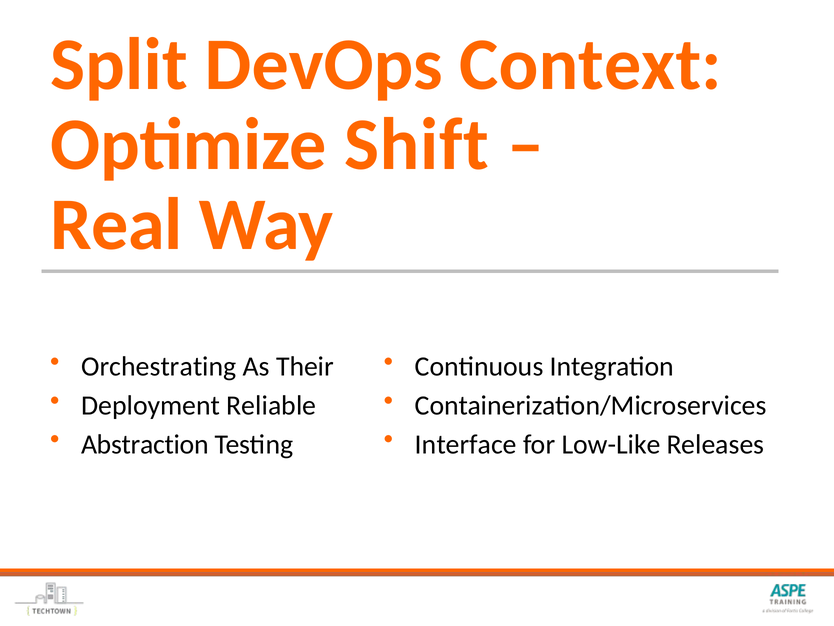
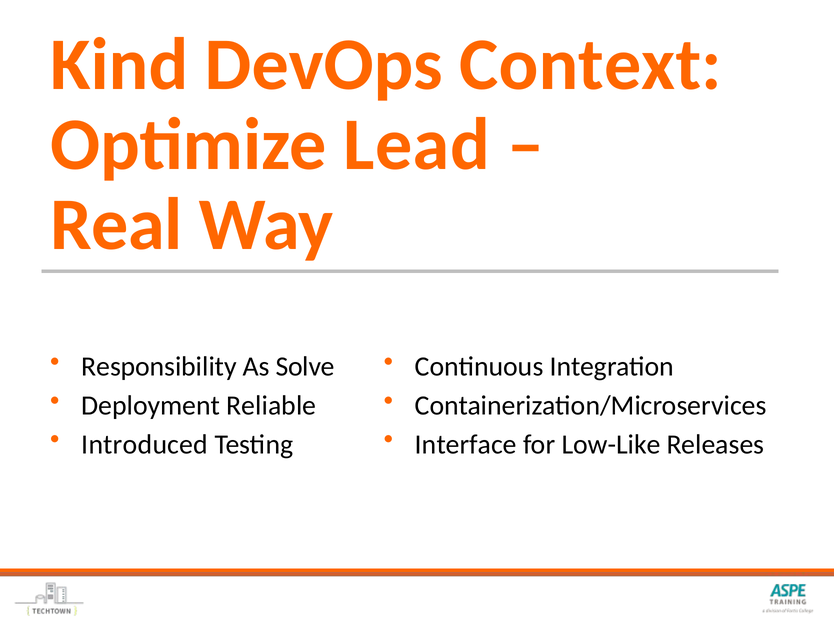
Split: Split -> Kind (119, 65)
Shift: Shift -> Lead (417, 145)
Orchestrating: Orchestrating -> Responsibility (159, 366)
Their: Their -> Solve (305, 366)
Abstraction: Abstraction -> Introduced (145, 444)
